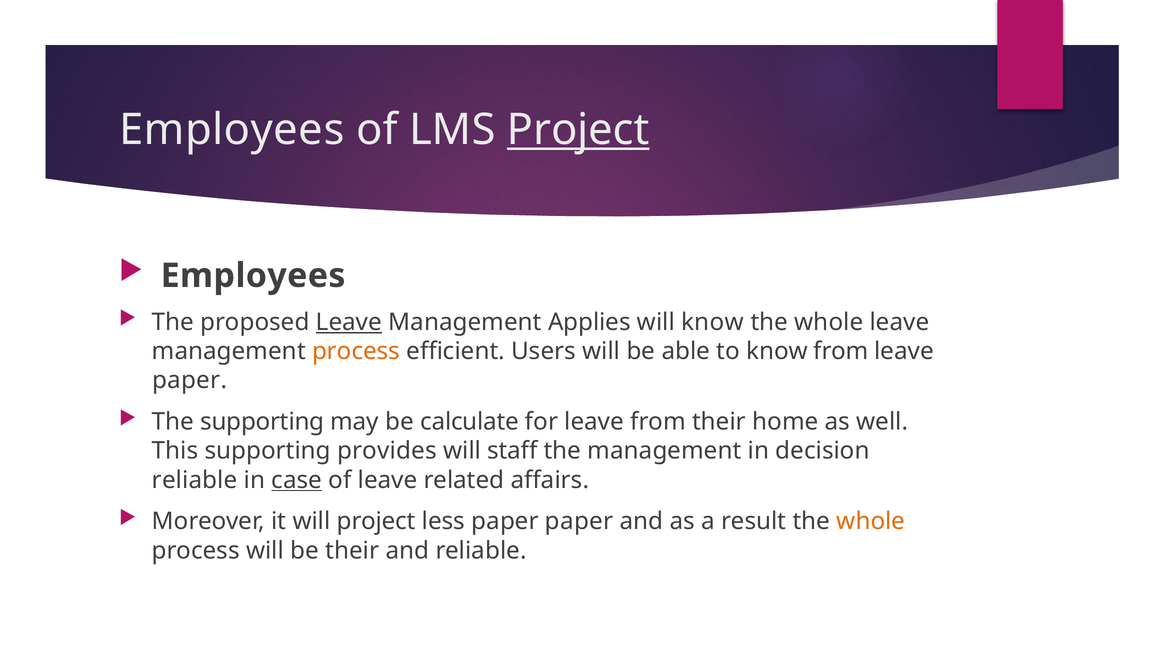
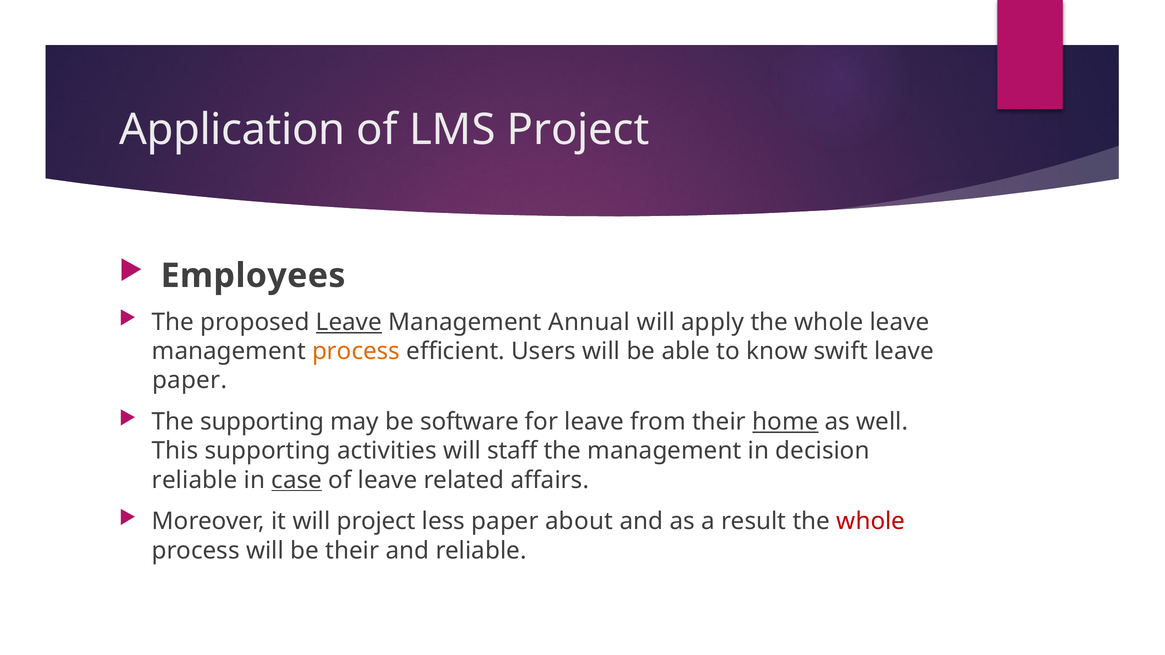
Employees: Employees -> Application (232, 130)
Project underline: present -> none (578, 130)
Applies: Applies -> Annual (589, 322)
will know: know -> apply (713, 322)
know from: from -> swift (841, 351)
calculate: calculate -> software (469, 422)
home underline: none -> present (785, 422)
provides: provides -> activities (387, 451)
paper paper: paper -> about (579, 522)
whole colour: orange -> red (871, 522)
